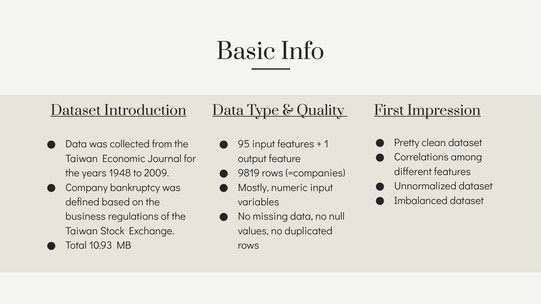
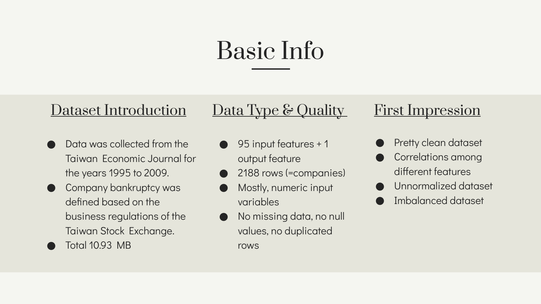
9819: 9819 -> 2188 (249, 173)
1948: 1948 -> 1995 (120, 173)
